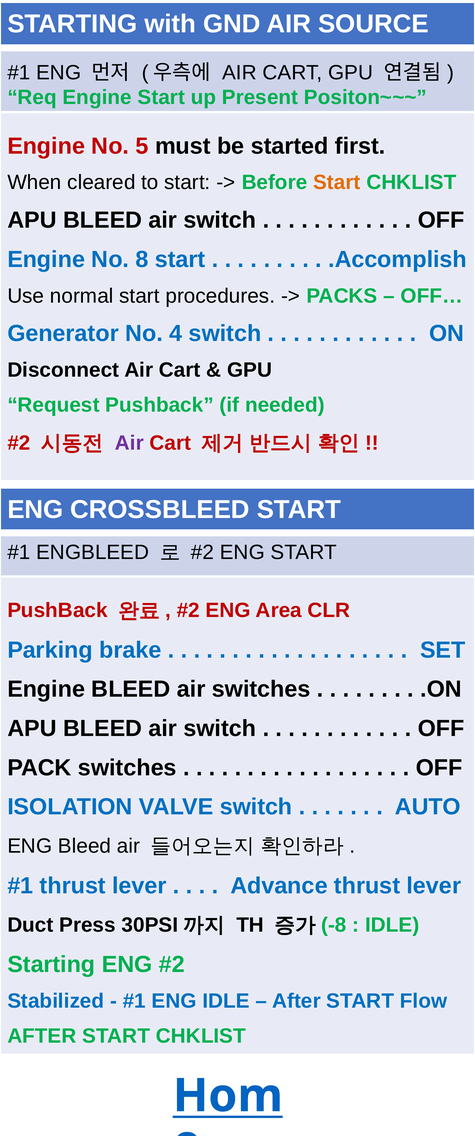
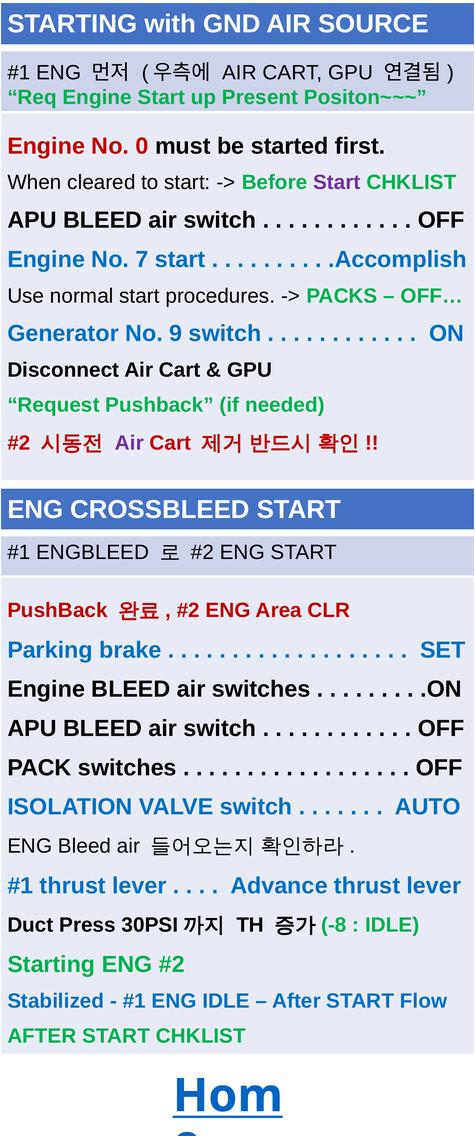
5: 5 -> 0 (142, 146)
Start colour: orange -> purple (337, 183)
8: 8 -> 7 (142, 259)
4: 4 -> 9 (176, 334)
